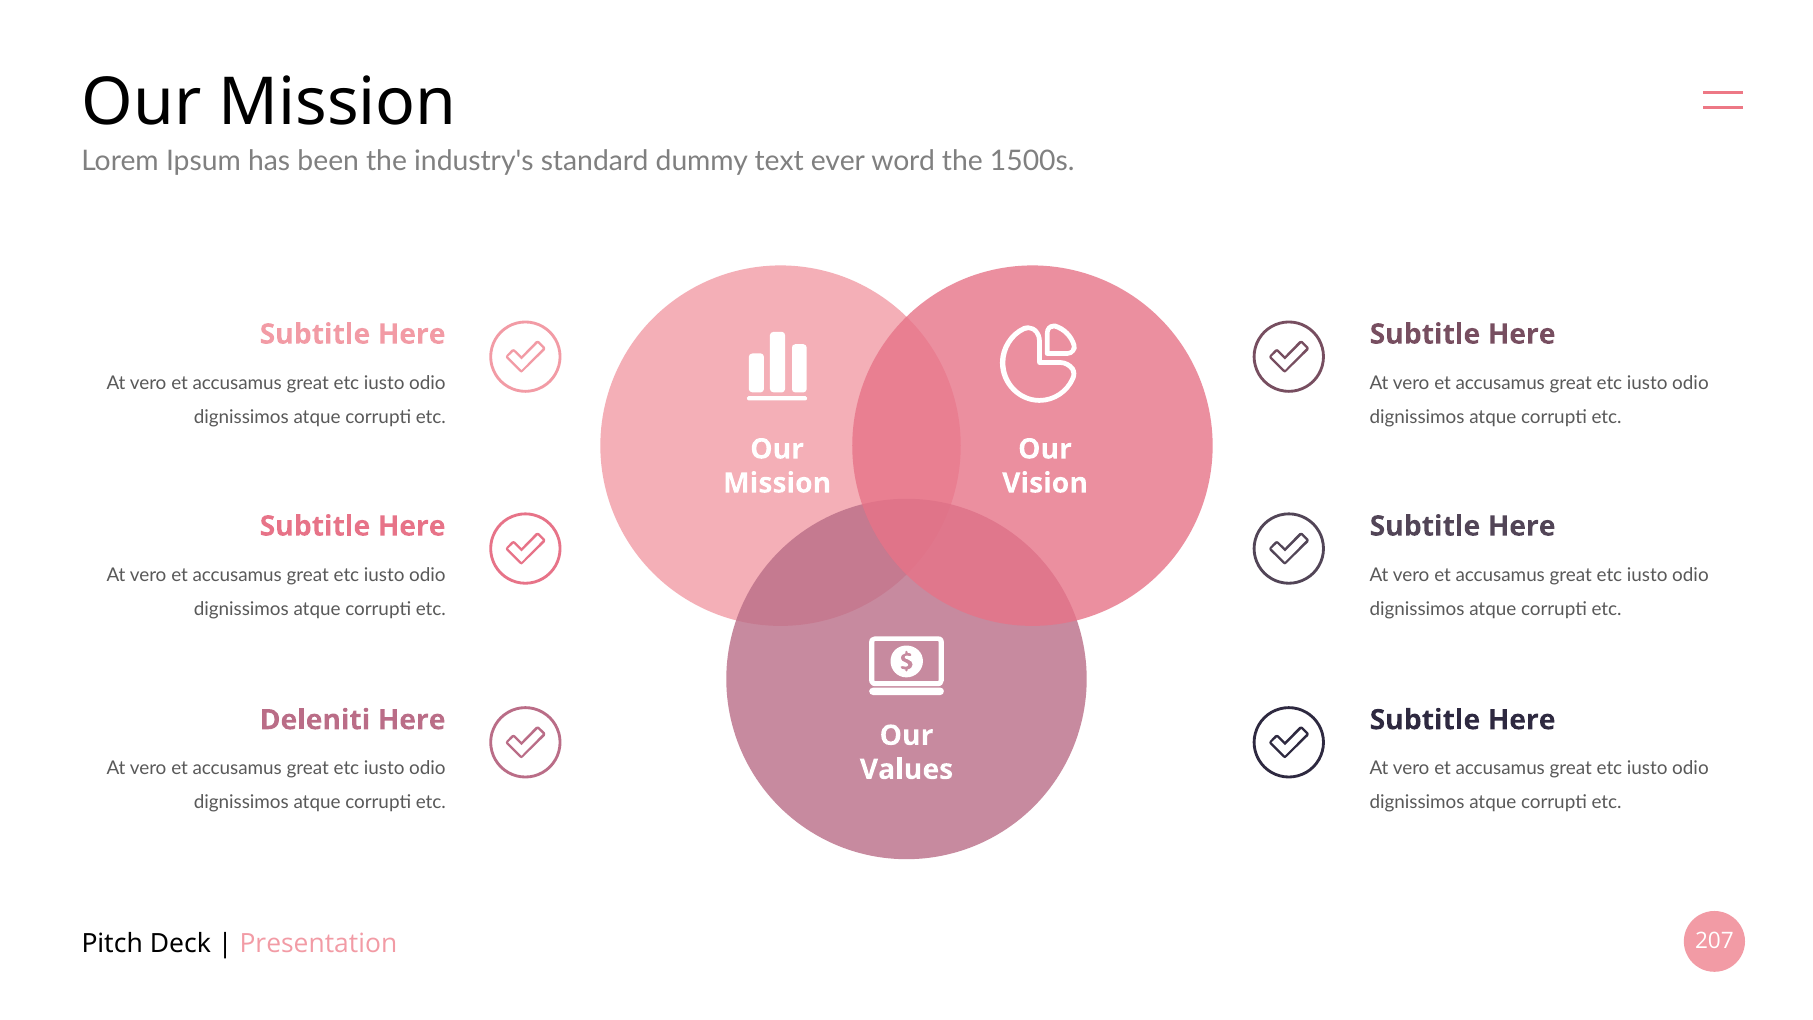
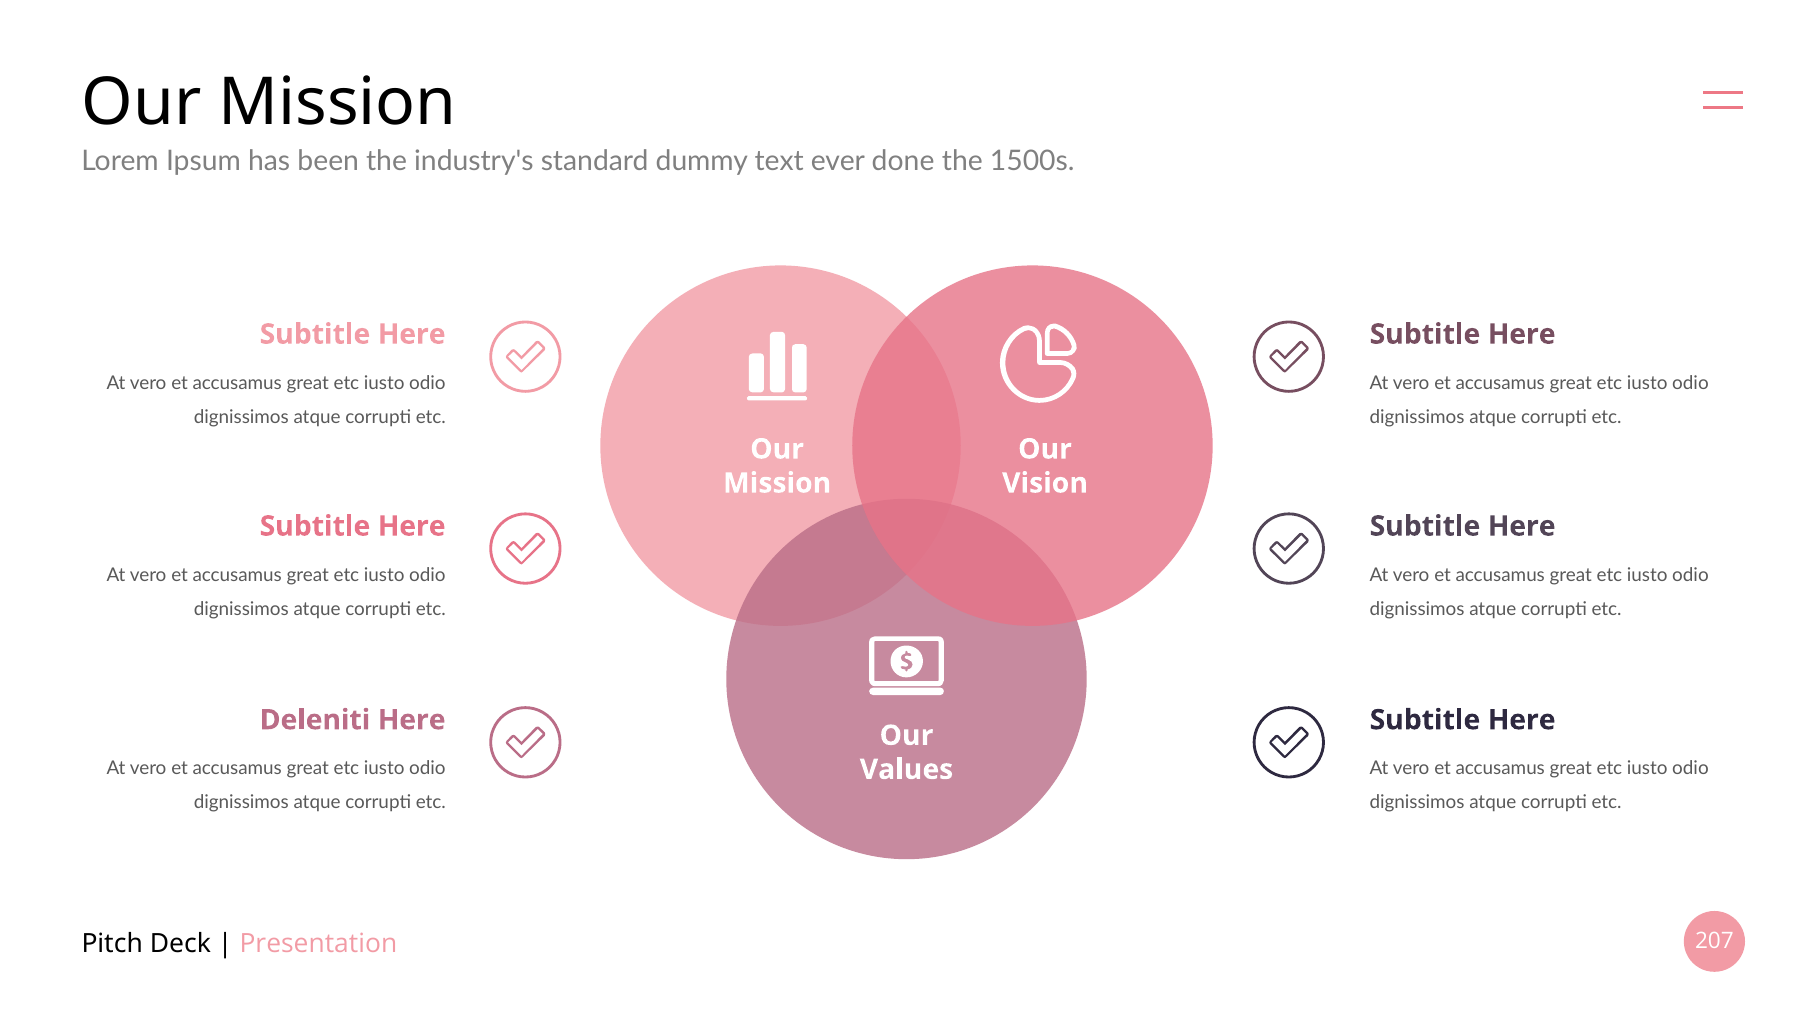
word: word -> done (903, 161)
